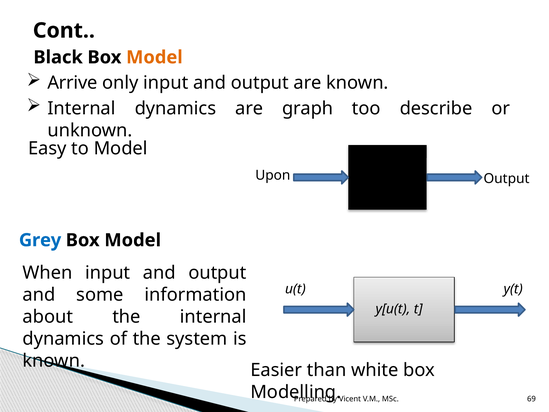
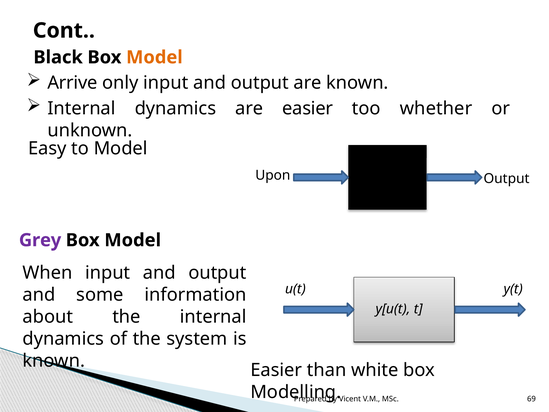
are graph: graph -> easier (308, 109)
describe: describe -> whether (436, 109)
Grey colour: blue -> purple (40, 240)
